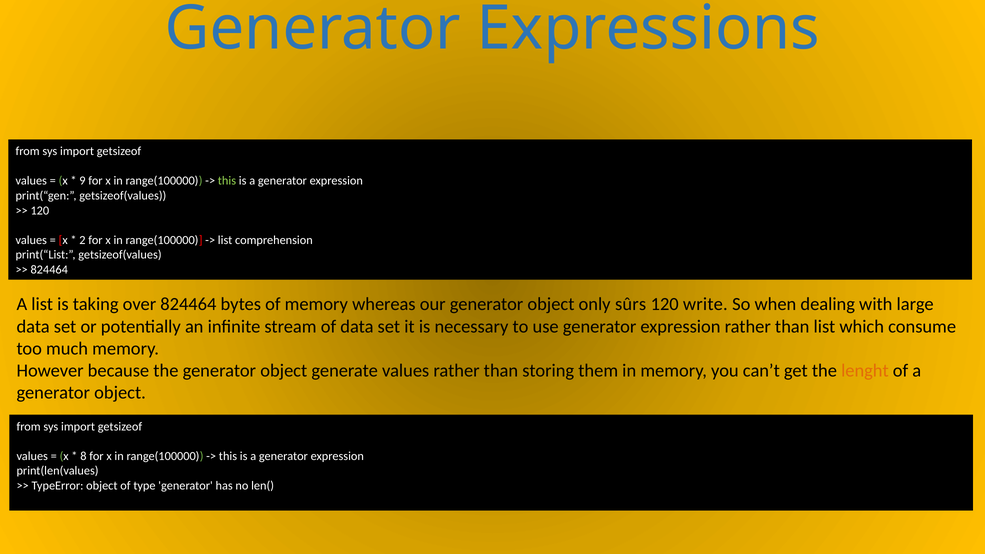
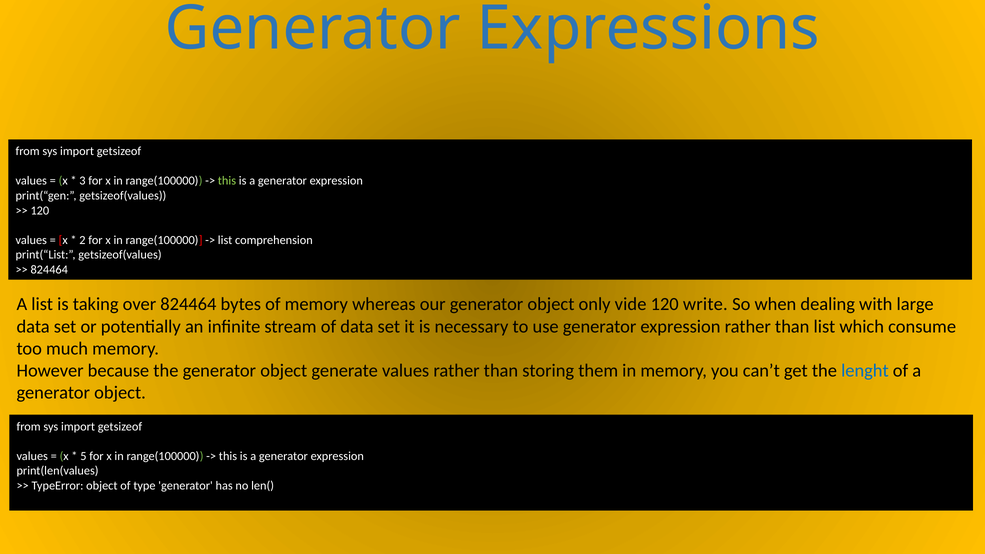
9: 9 -> 3 (82, 181)
sûrs: sûrs -> vide (631, 304)
lenght colour: orange -> blue (865, 371)
8: 8 -> 5 (83, 456)
